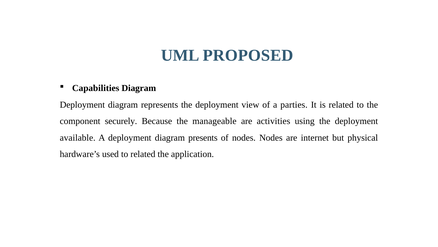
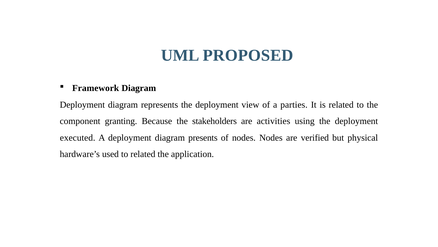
Capabilities: Capabilities -> Framework (96, 88)
securely: securely -> granting (121, 121)
manageable: manageable -> stakeholders (215, 121)
available: available -> executed (78, 137)
internet: internet -> verified (315, 137)
